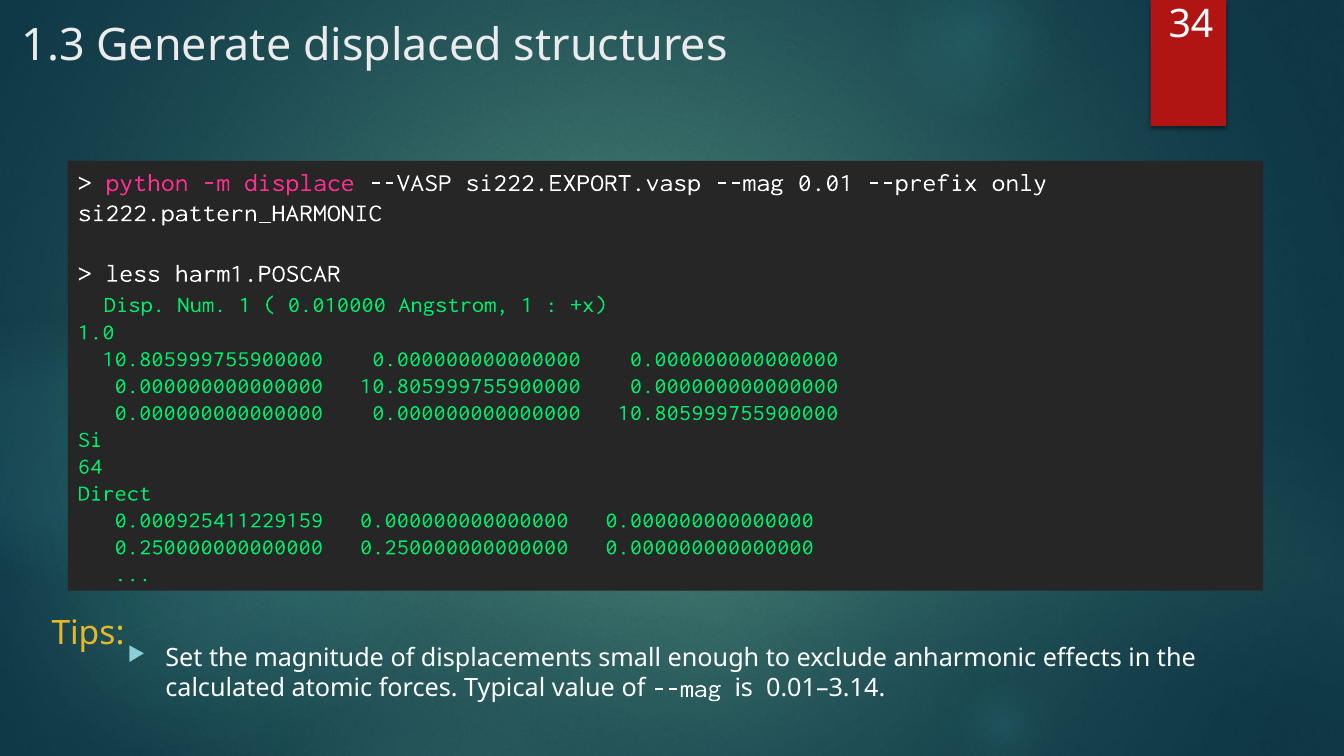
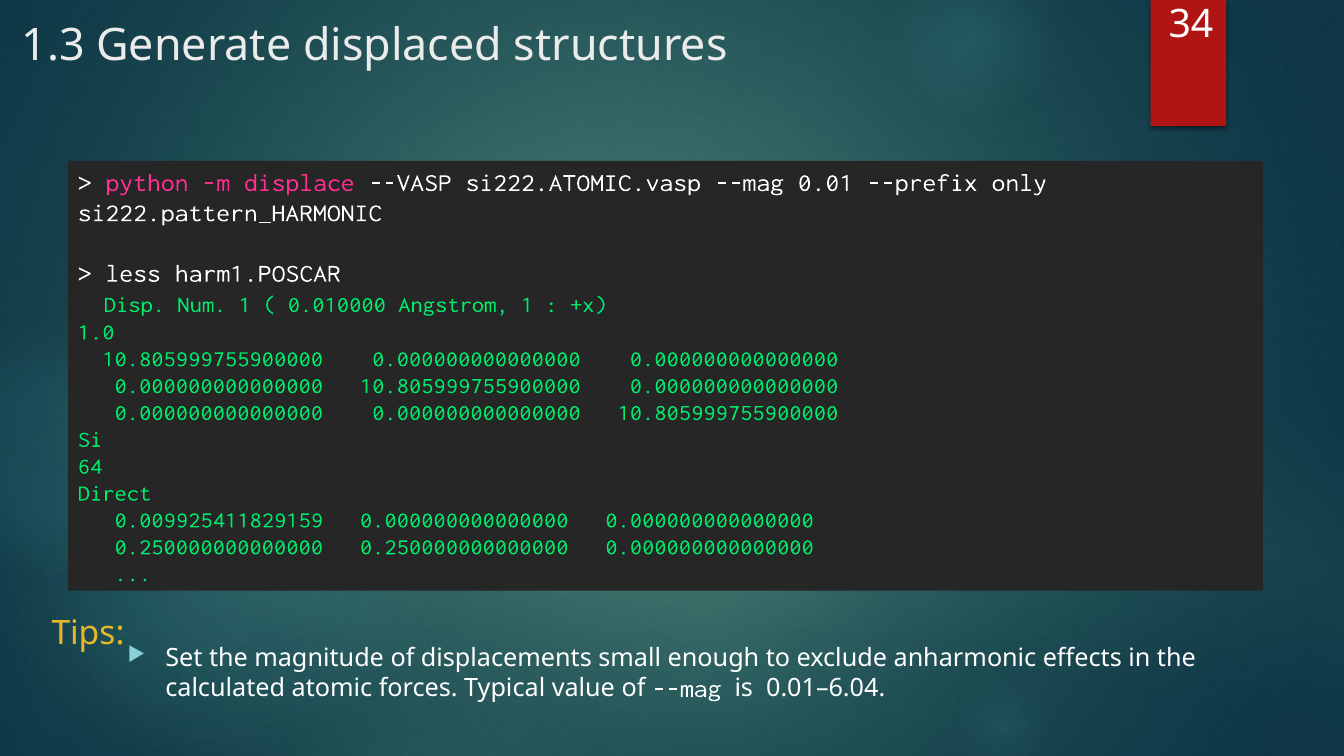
si222.EXPORT.vasp: si222.EXPORT.vasp -> si222.ATOMIC.vasp (583, 183)
0.000925411229159: 0.000925411229159 -> 0.009925411829159 (219, 520)
0.01–3.14: 0.01–3.14 -> 0.01–6.04 (826, 689)
